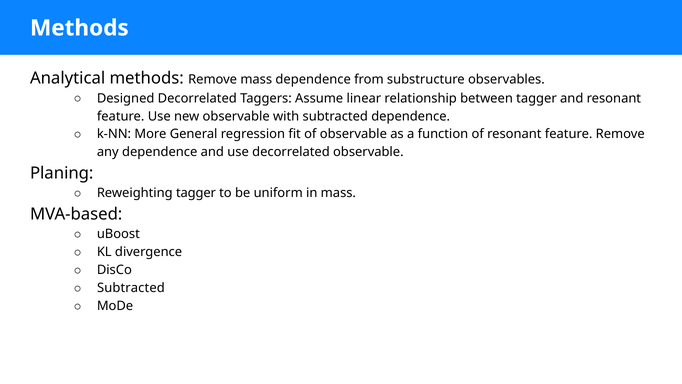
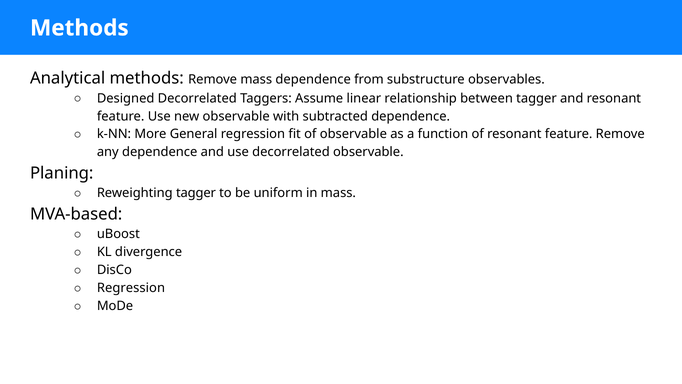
Subtracted: Subtracted -> Regression (131, 288)
